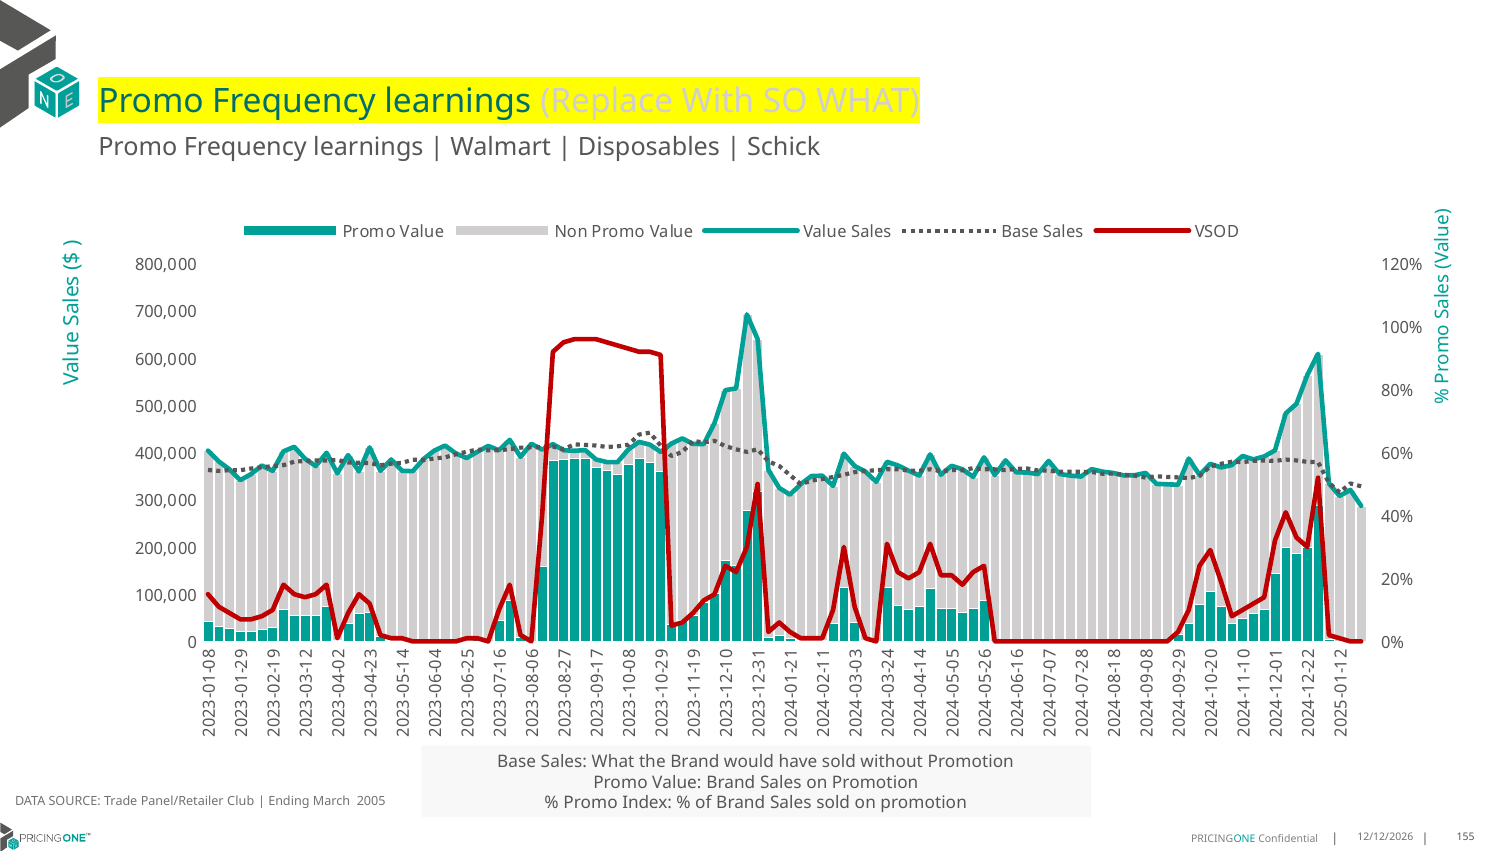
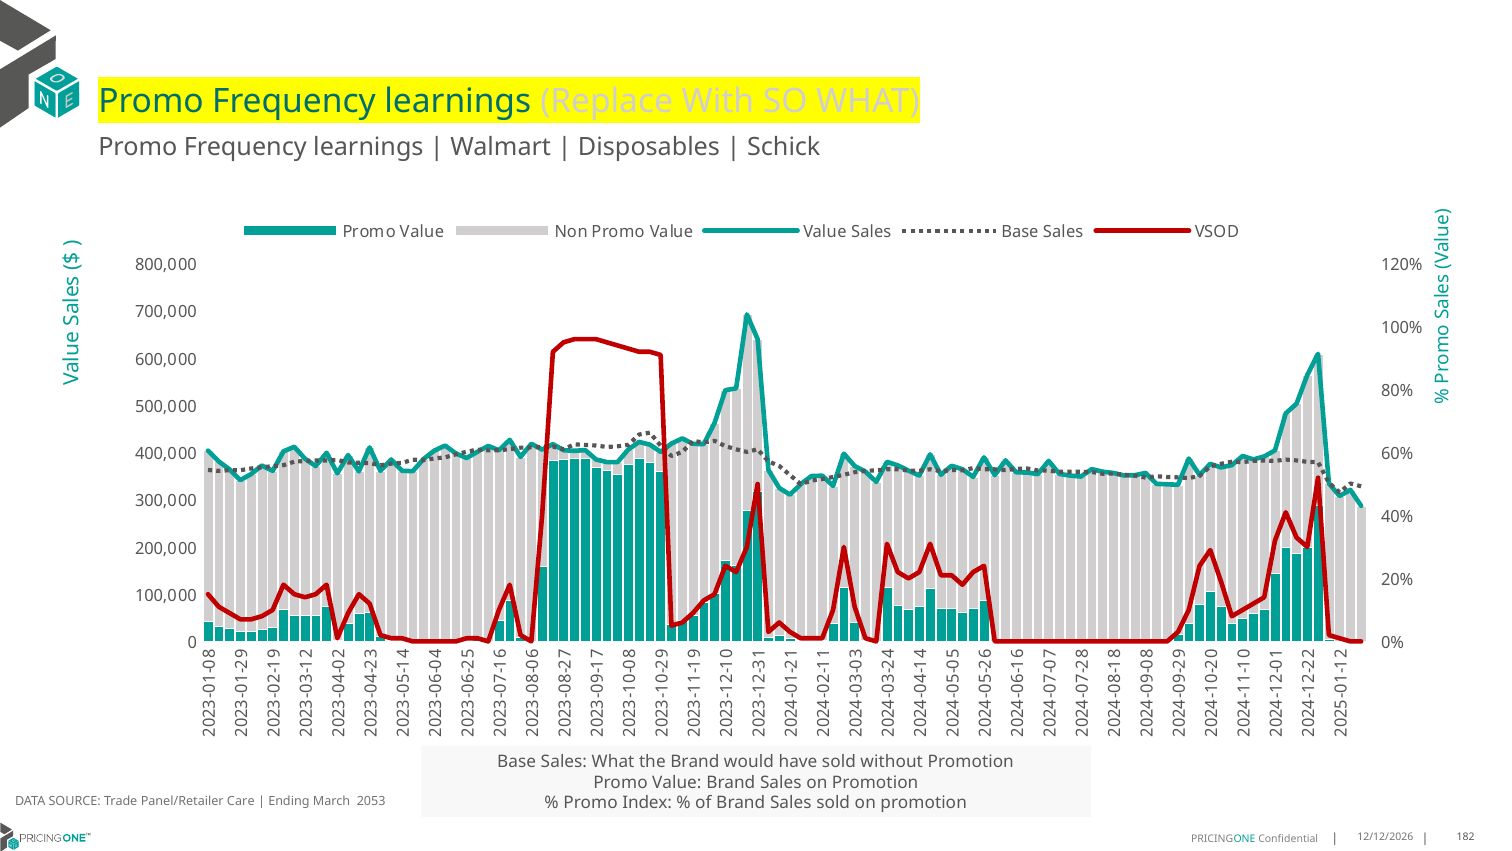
Club: Club -> Care (241, 801)
2005: 2005 -> 2053 (371, 801)
155: 155 -> 182 (1466, 836)
